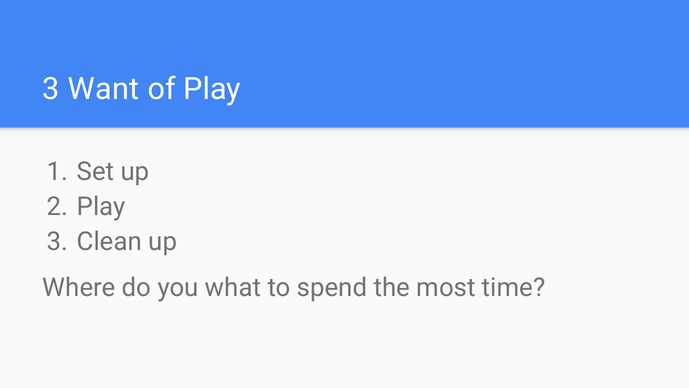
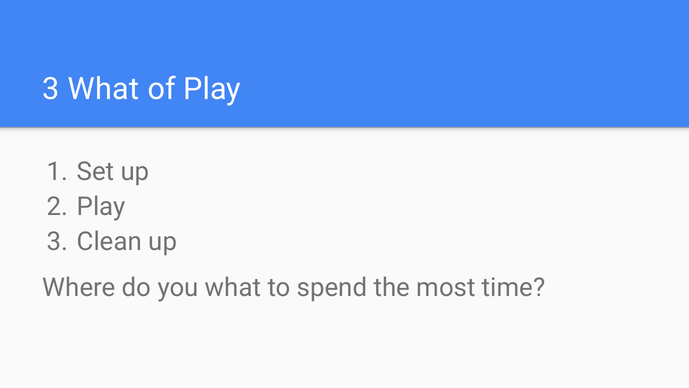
3 Want: Want -> What (103, 89)
